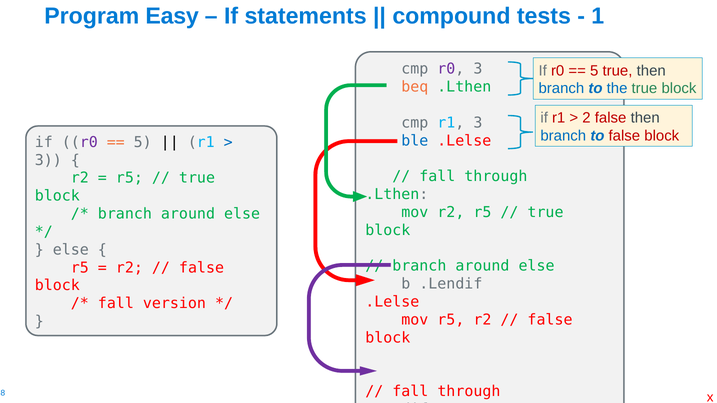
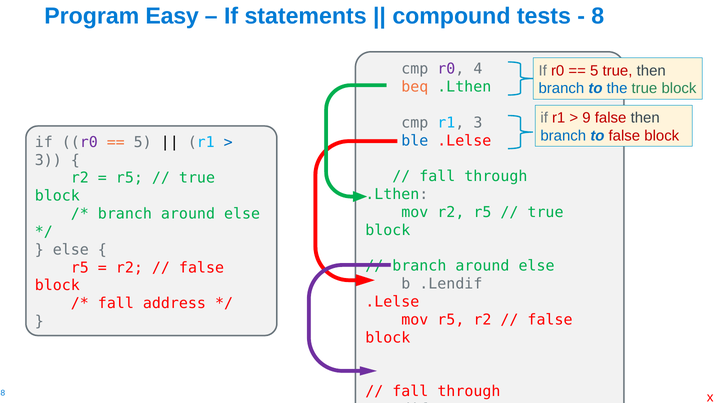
1: 1 -> 8 (598, 16)
r0 3: 3 -> 4 (478, 69)
2: 2 -> 9 (586, 118)
version: version -> address (174, 304)
